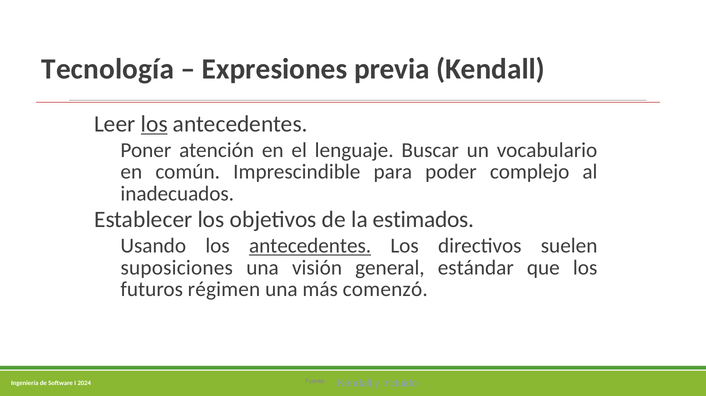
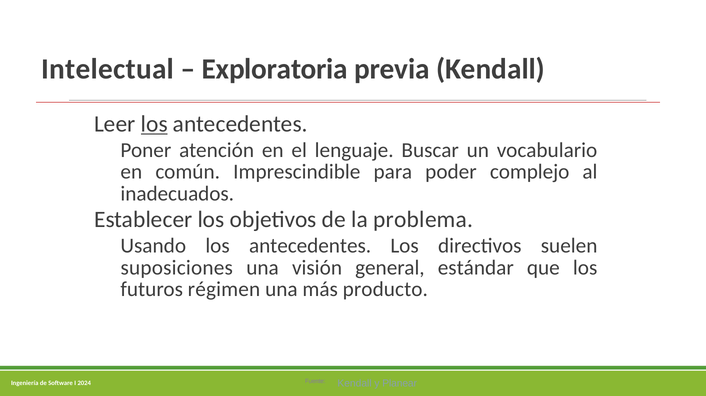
Tecnología: Tecnología -> Intelectual (108, 69)
Expresiones: Expresiones -> Exploratoria (275, 69)
estimados: estimados -> problema (423, 219)
antecedentes underline: present -> none (310, 246)
comenzó: comenzó -> producto (385, 289)
Incluido: Incluido -> Planear (400, 383)
